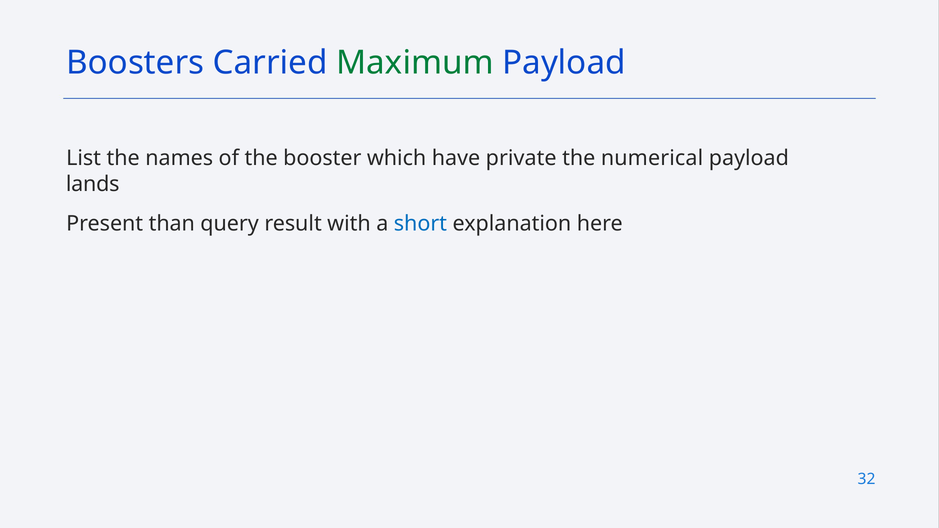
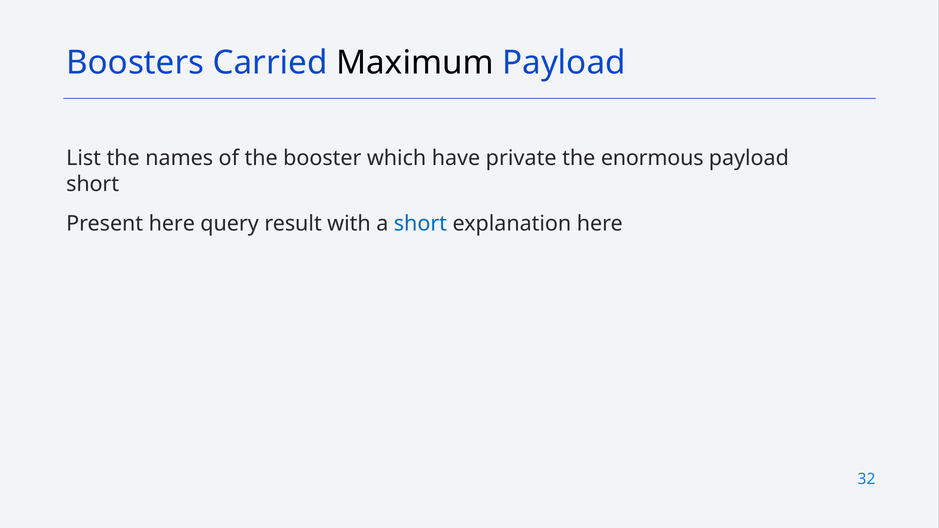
Maximum colour: green -> black (415, 63)
numerical: numerical -> enormous (652, 158)
lands: lands -> short (93, 184)
Present than: than -> here (172, 224)
